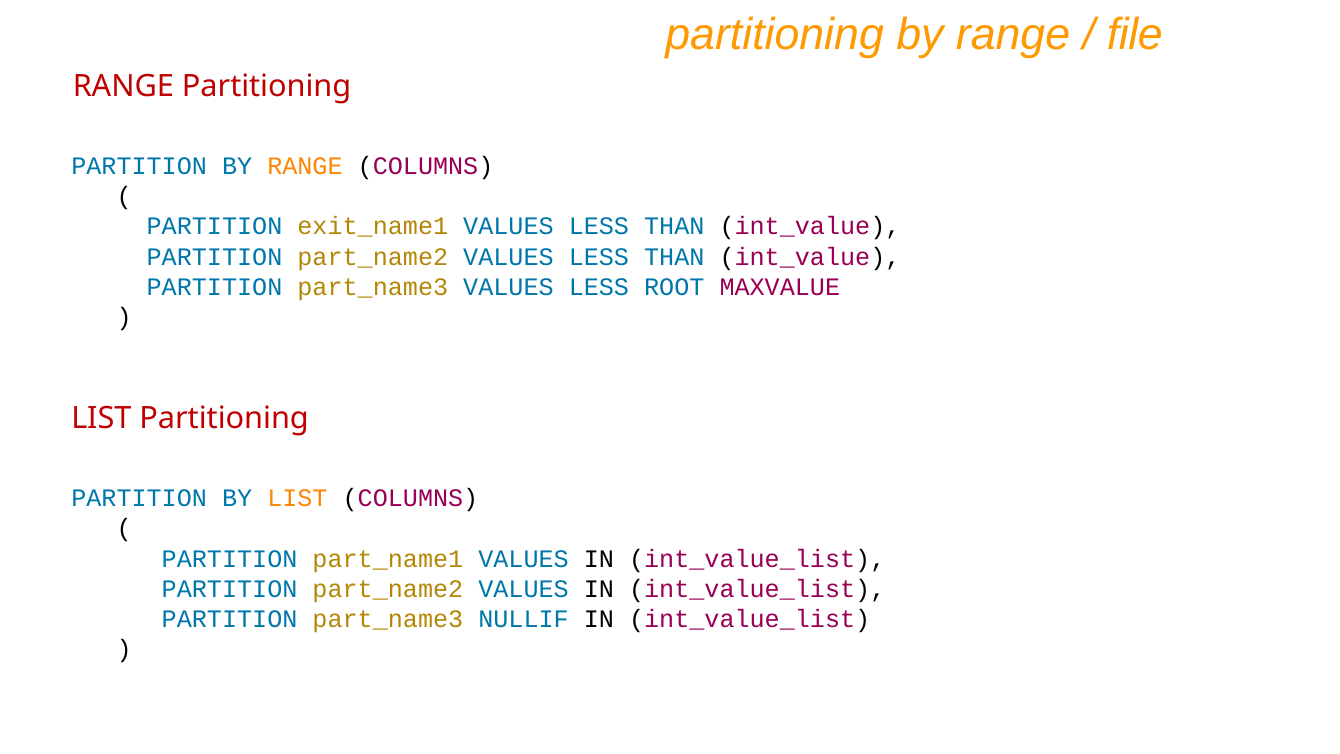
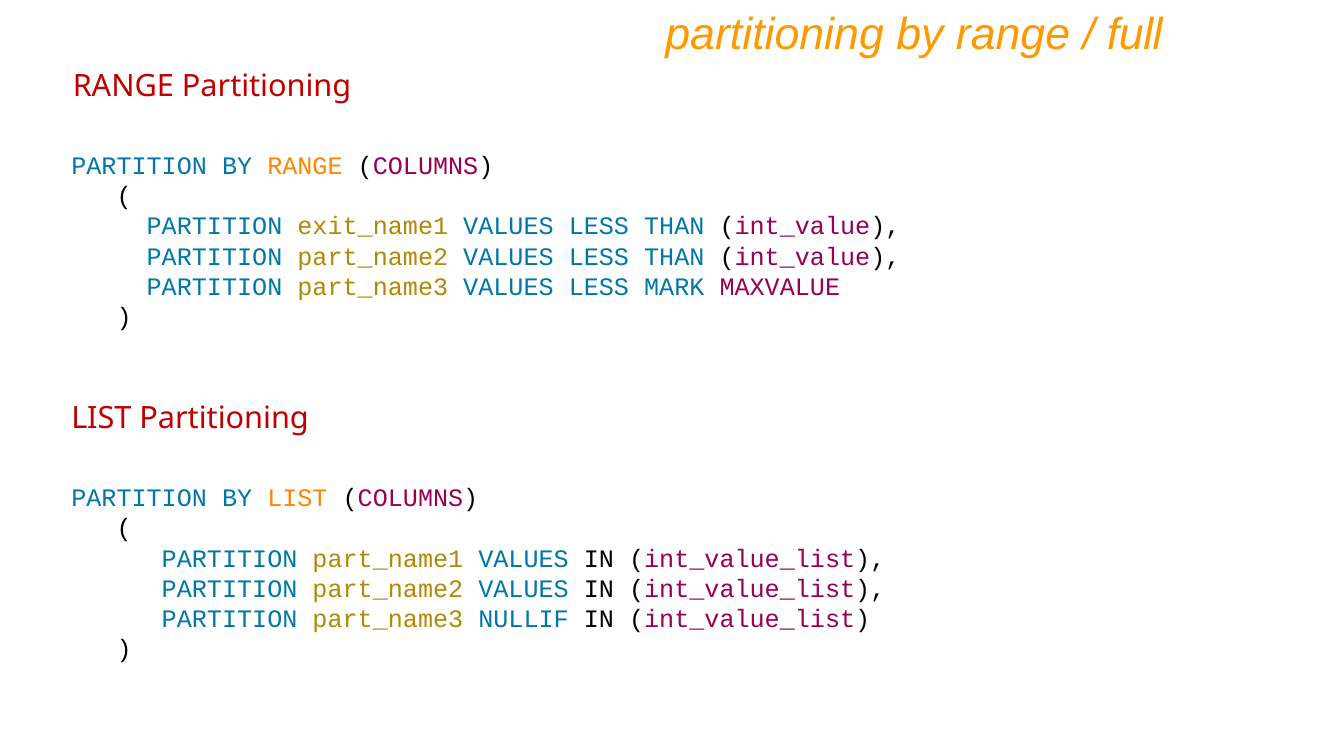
file: file -> full (1135, 35)
ROOT: ROOT -> MARK (674, 287)
